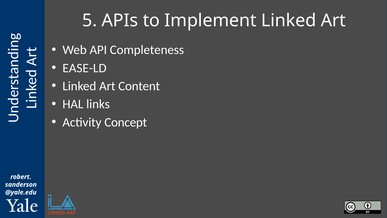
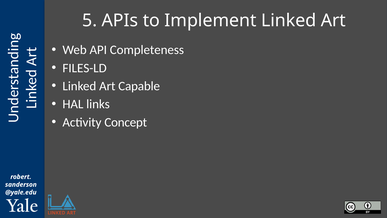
EASE-LD: EASE-LD -> FILES-LD (85, 68)
Content: Content -> Capable (139, 86)
